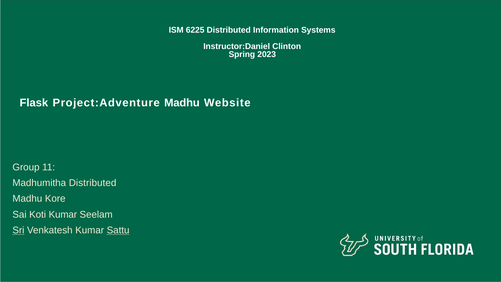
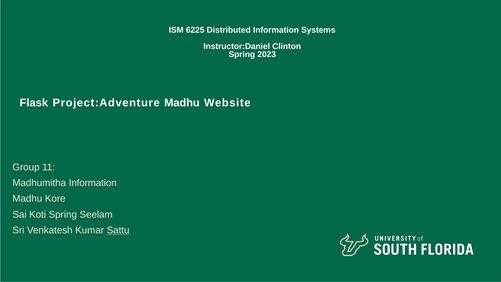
Madhumitha Distributed: Distributed -> Information (93, 183)
Koti Kumar: Kumar -> Spring (63, 214)
Sri underline: present -> none (18, 230)
